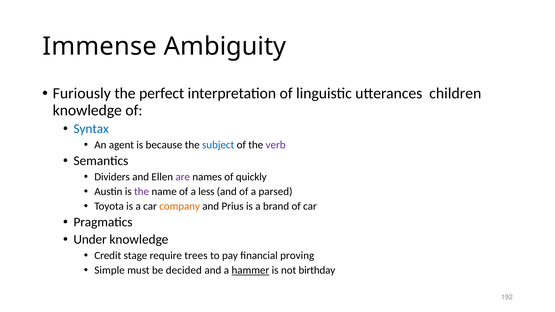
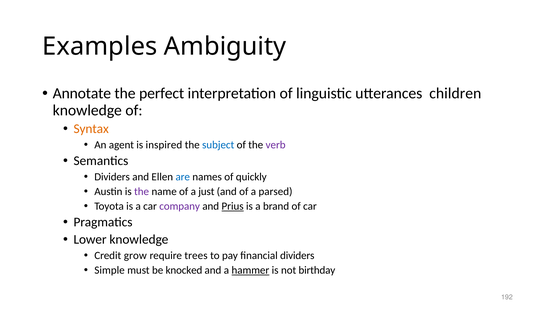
Immense: Immense -> Examples (100, 47)
Furiously: Furiously -> Annotate (82, 94)
Syntax colour: blue -> orange (91, 129)
because: because -> inspired (164, 145)
are colour: purple -> blue (183, 177)
less: less -> just (206, 192)
company colour: orange -> purple (180, 206)
Prius underline: none -> present (233, 206)
Under: Under -> Lower (90, 240)
stage: stage -> grow (135, 256)
financial proving: proving -> dividers (297, 256)
decided: decided -> knocked (184, 270)
